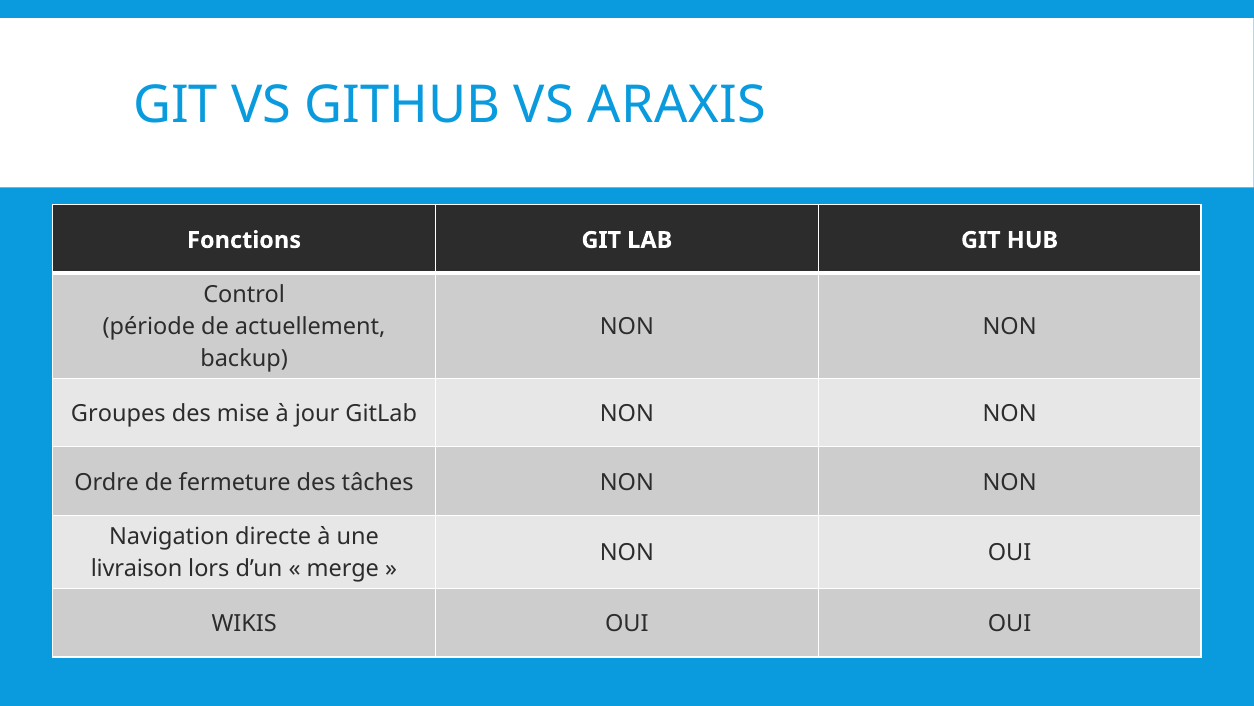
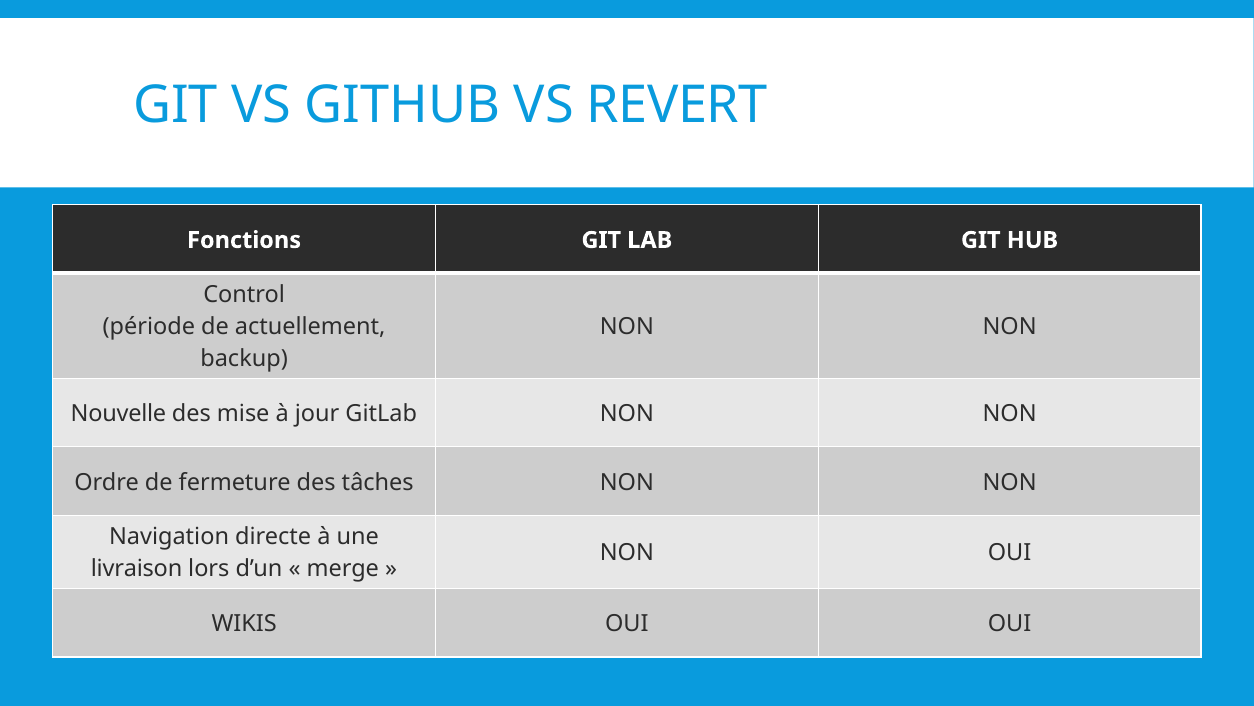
ARAXIS: ARAXIS -> REVERT (677, 106)
Groupes: Groupes -> Nouvelle (118, 414)
